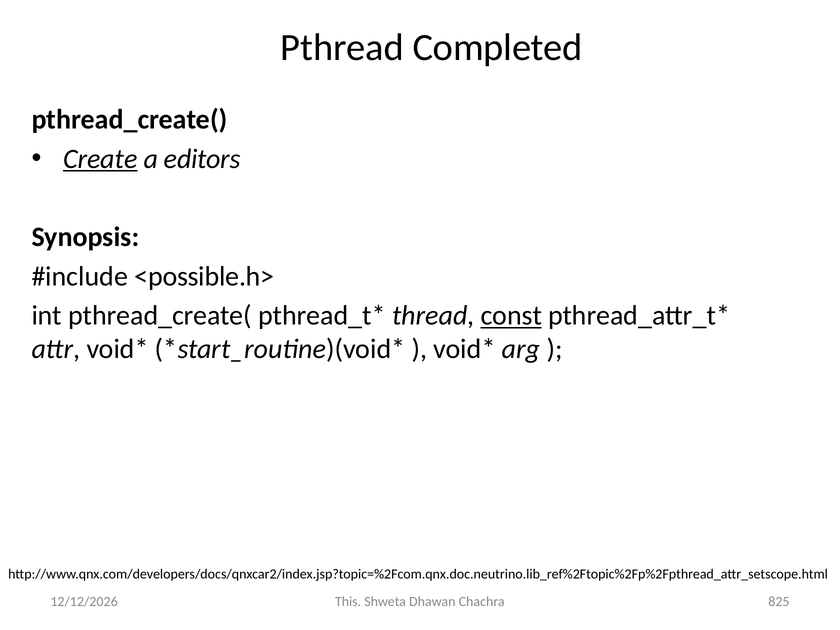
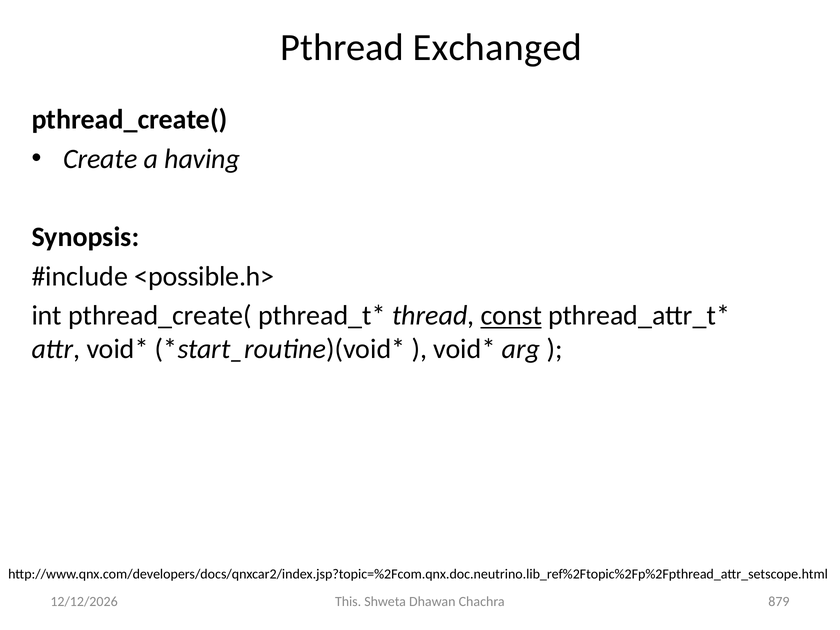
Completed: Completed -> Exchanged (497, 47)
Create underline: present -> none (100, 159)
editors: editors -> having (202, 159)
825: 825 -> 879 (779, 602)
